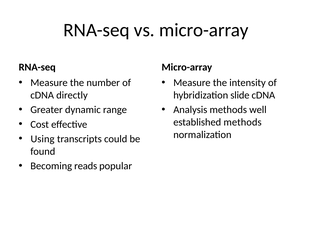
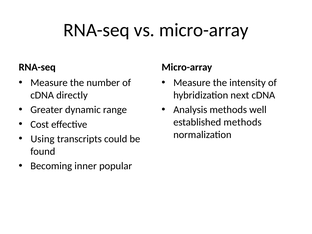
slide: slide -> next (240, 95)
reads: reads -> inner (86, 166)
